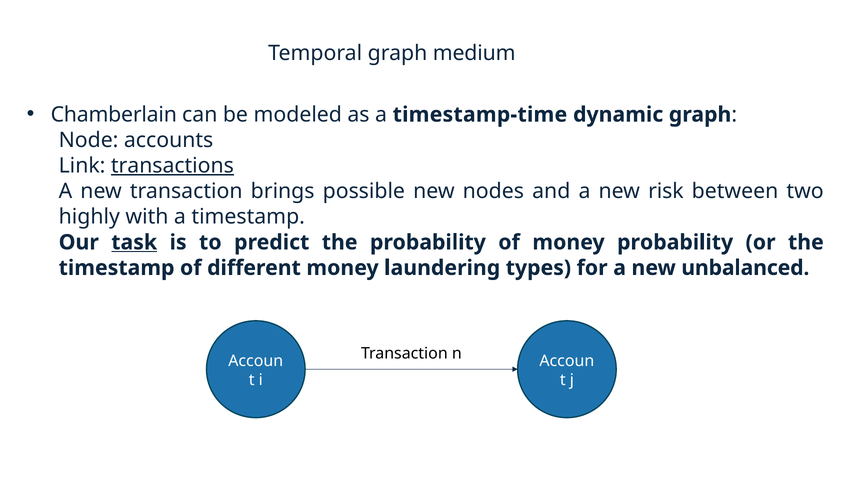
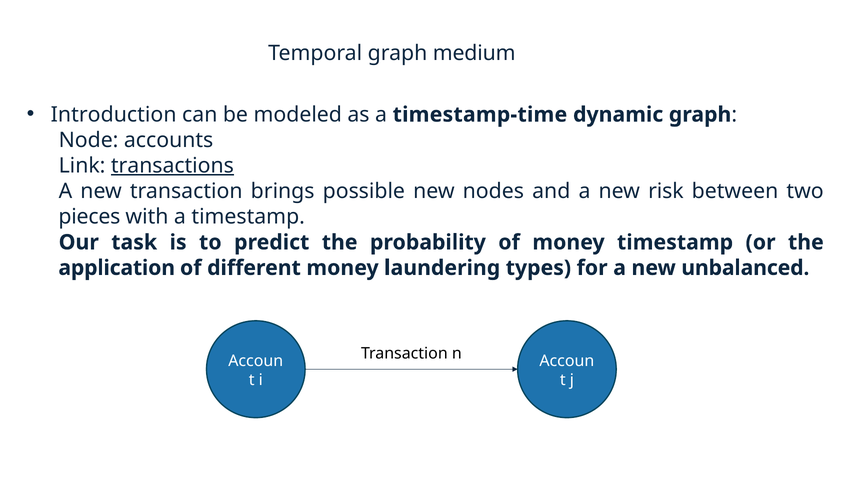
Chamberlain: Chamberlain -> Introduction (114, 115)
highly: highly -> pieces (89, 217)
task underline: present -> none (134, 242)
money probability: probability -> timestamp (675, 242)
timestamp: timestamp -> application (117, 268)
